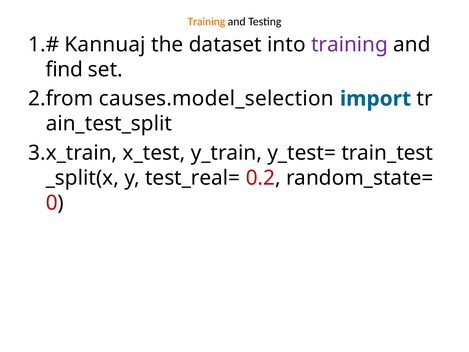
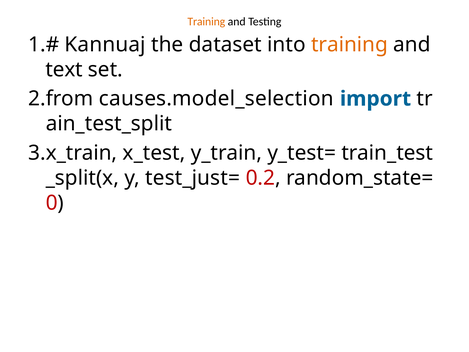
training colour: purple -> orange (349, 44)
find: find -> text (64, 69)
test_real=: test_real= -> test_just= (193, 178)
